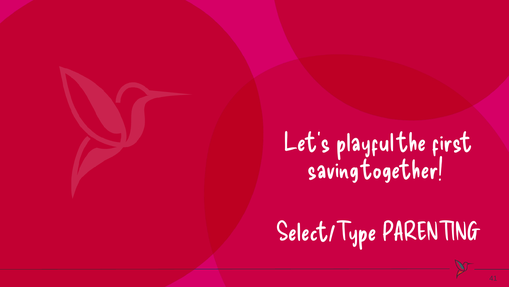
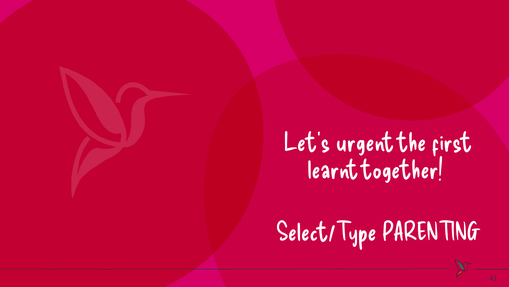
playful: playful -> urgent (365, 142)
saving: saving -> learnt (333, 170)
